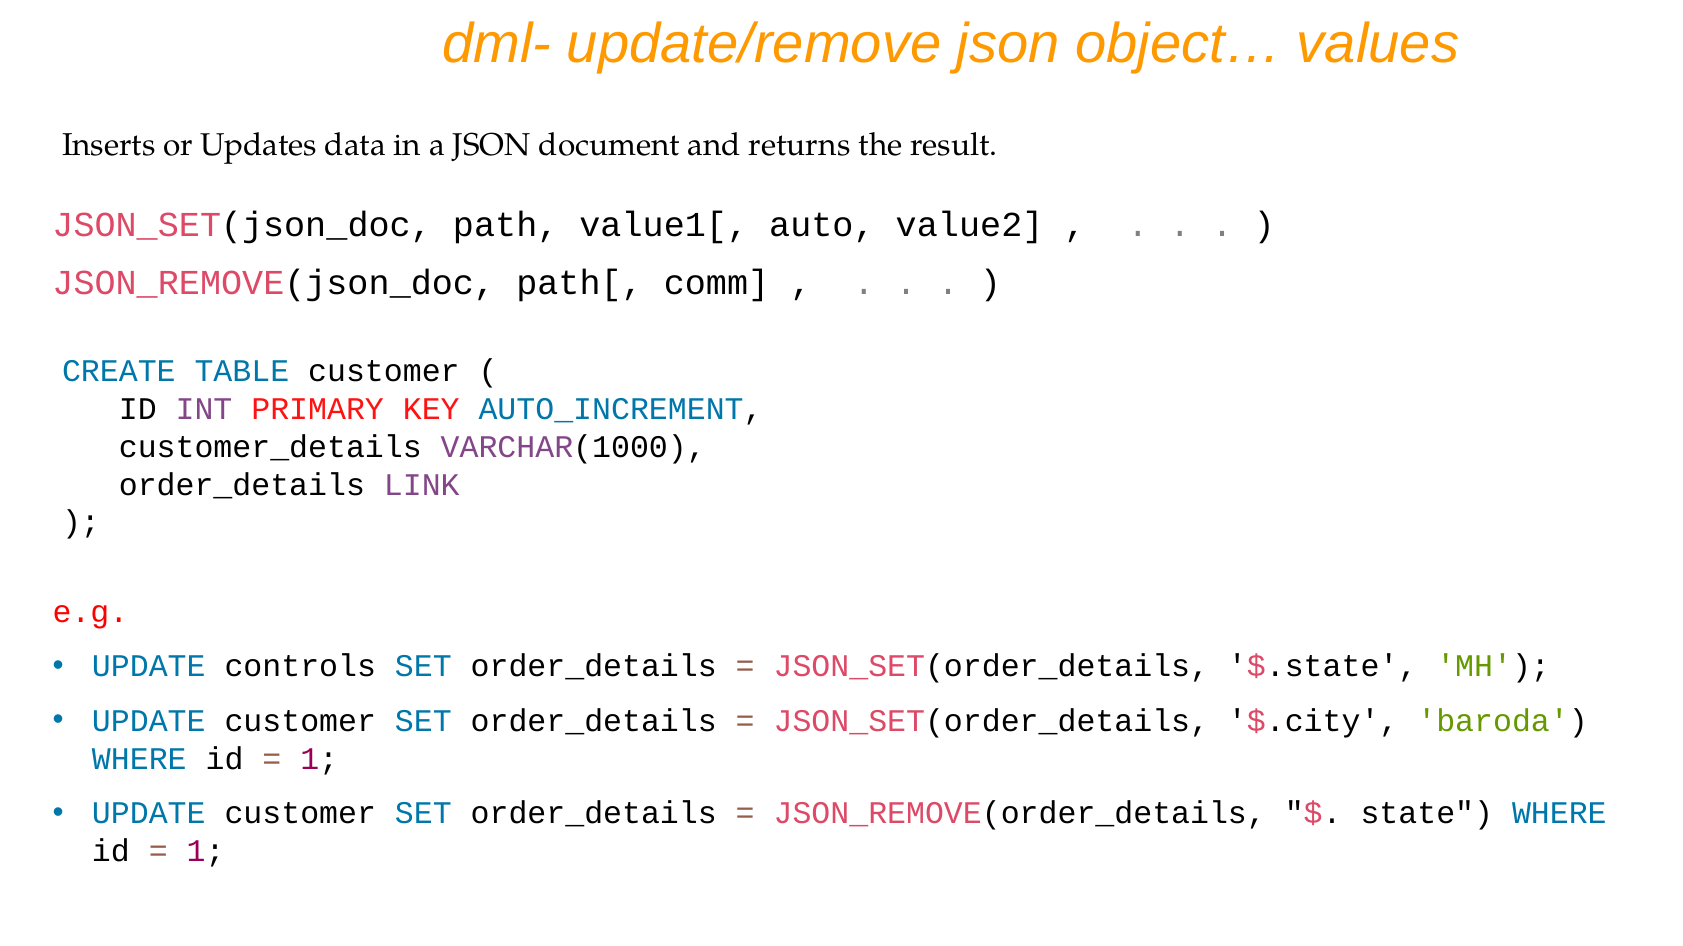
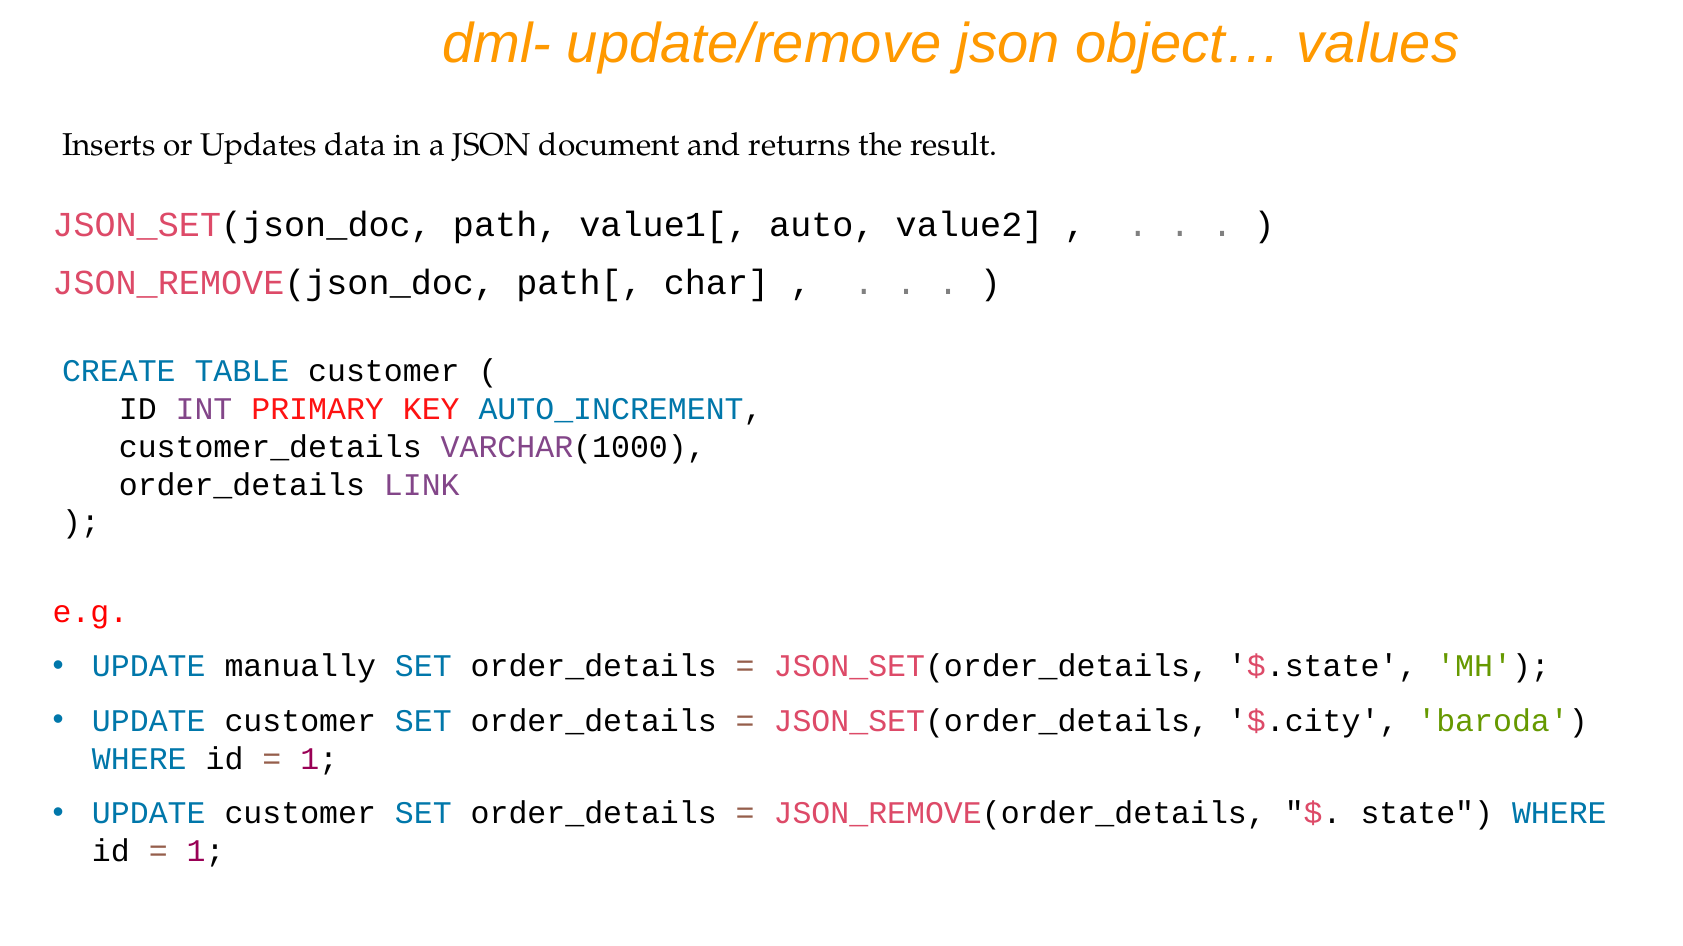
comm: comm -> char (716, 284)
controls: controls -> manually (300, 667)
